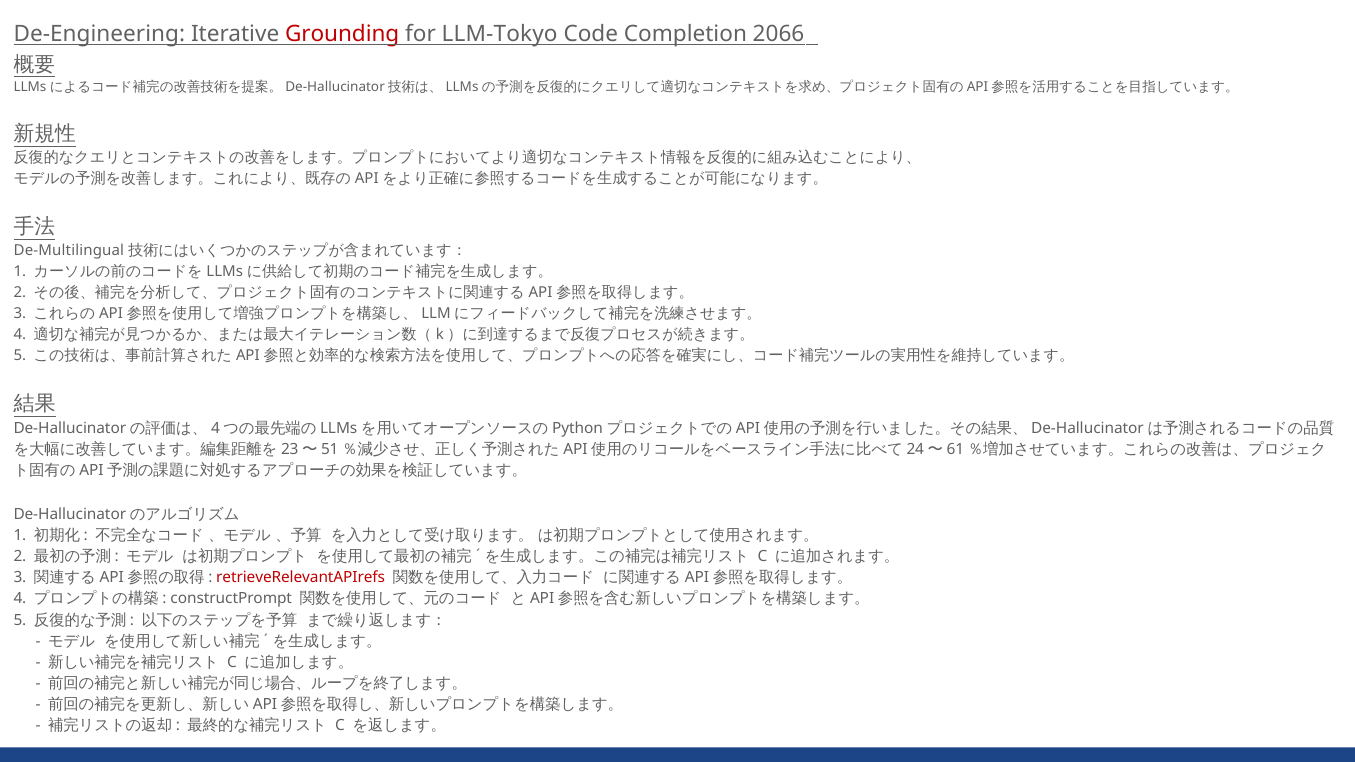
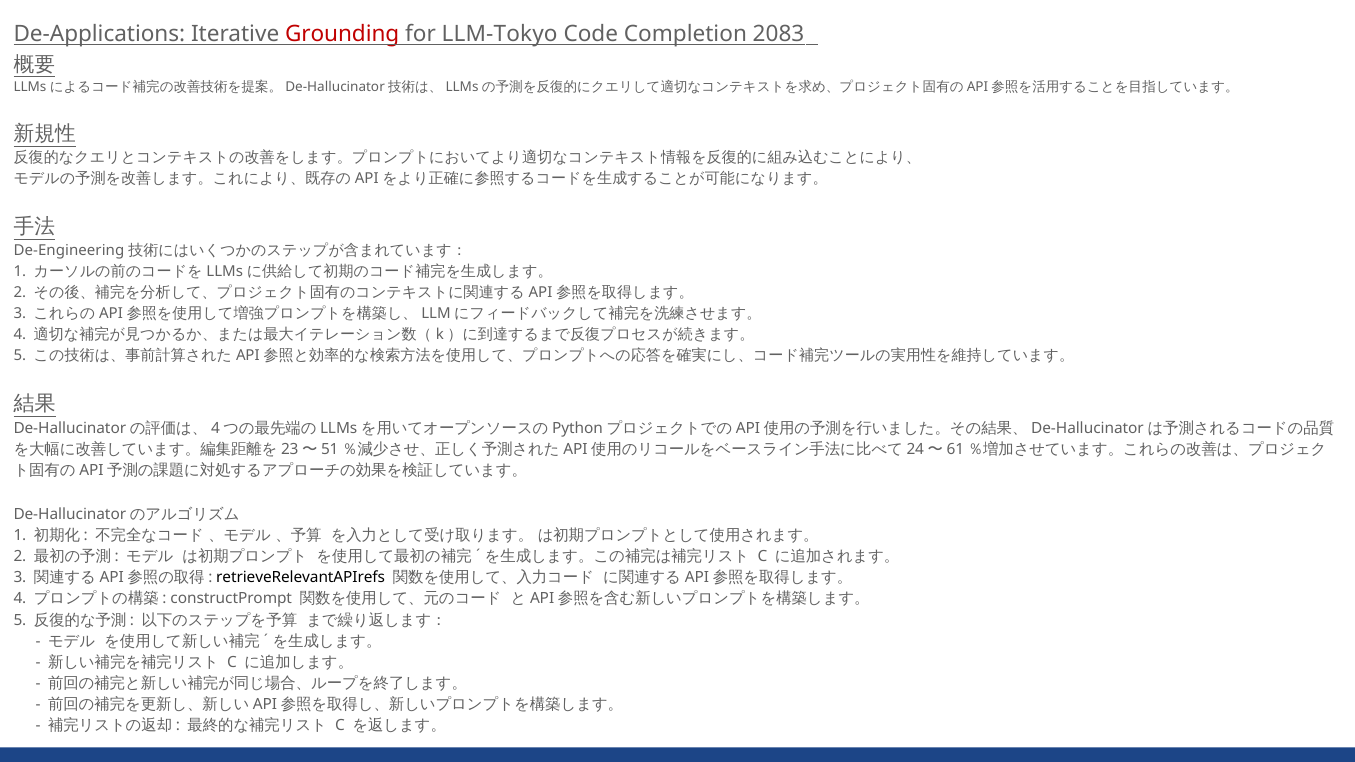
De-Engineering: De-Engineering -> De-Applications (99, 34)
2066: 2066 -> 2083 (779, 34)
De-Multilingual: De-Multilingual -> De-Engineering (69, 251)
retrieveRelevantAPIrefs colour: red -> black (301, 578)
